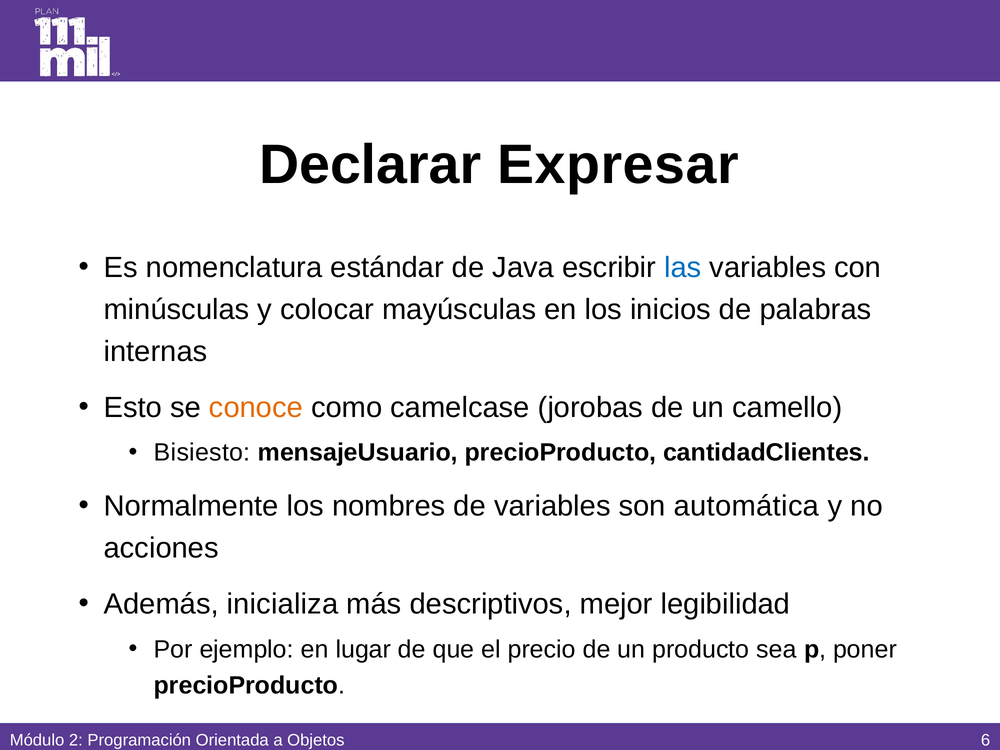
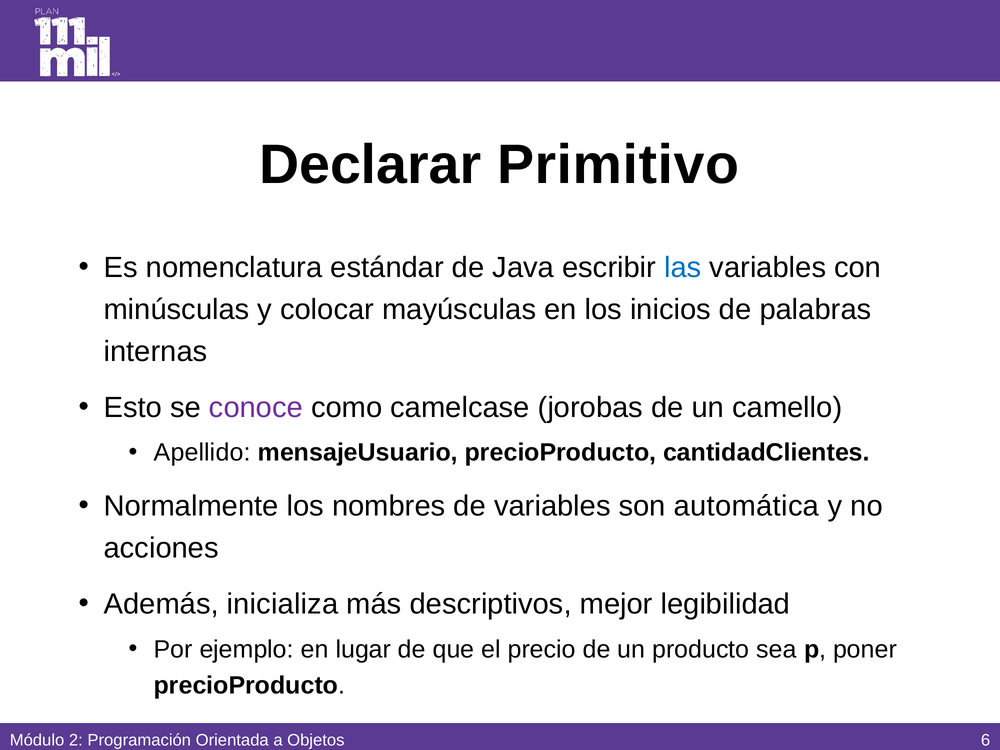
Expresar: Expresar -> Primitivo (618, 165)
conoce colour: orange -> purple (256, 408)
Bisiesto: Bisiesto -> Apellido (202, 453)
